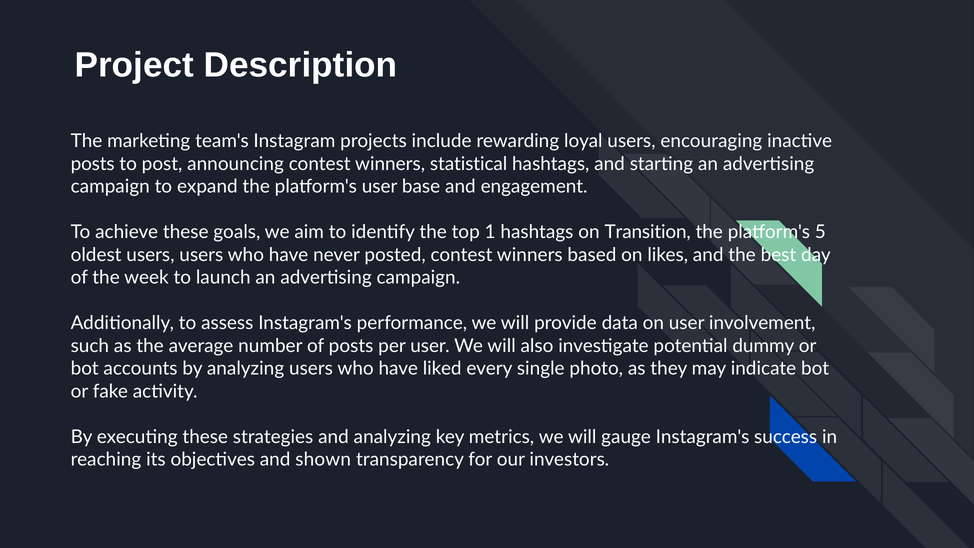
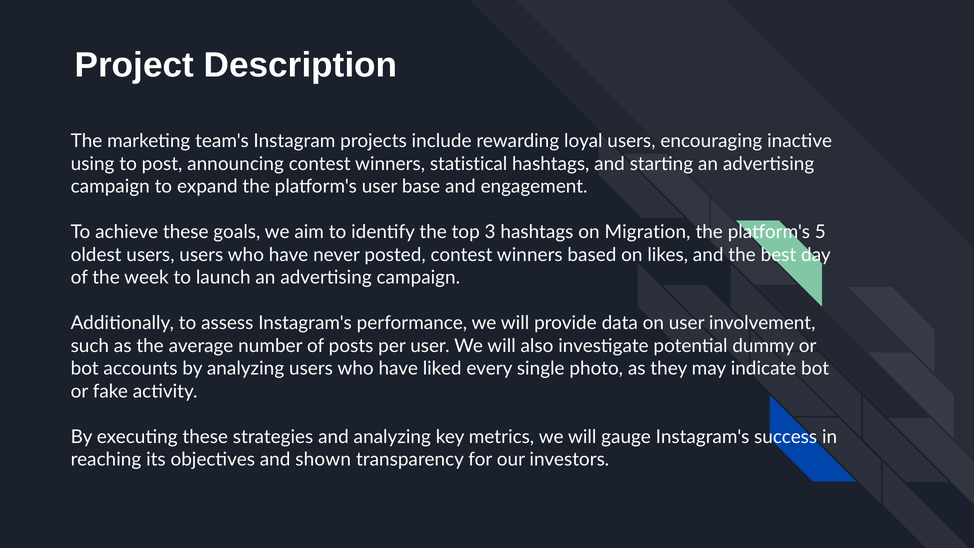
posts: posts -> using (93, 164)
1: 1 -> 3 (490, 232)
Transition: Transition -> Migration (648, 232)
